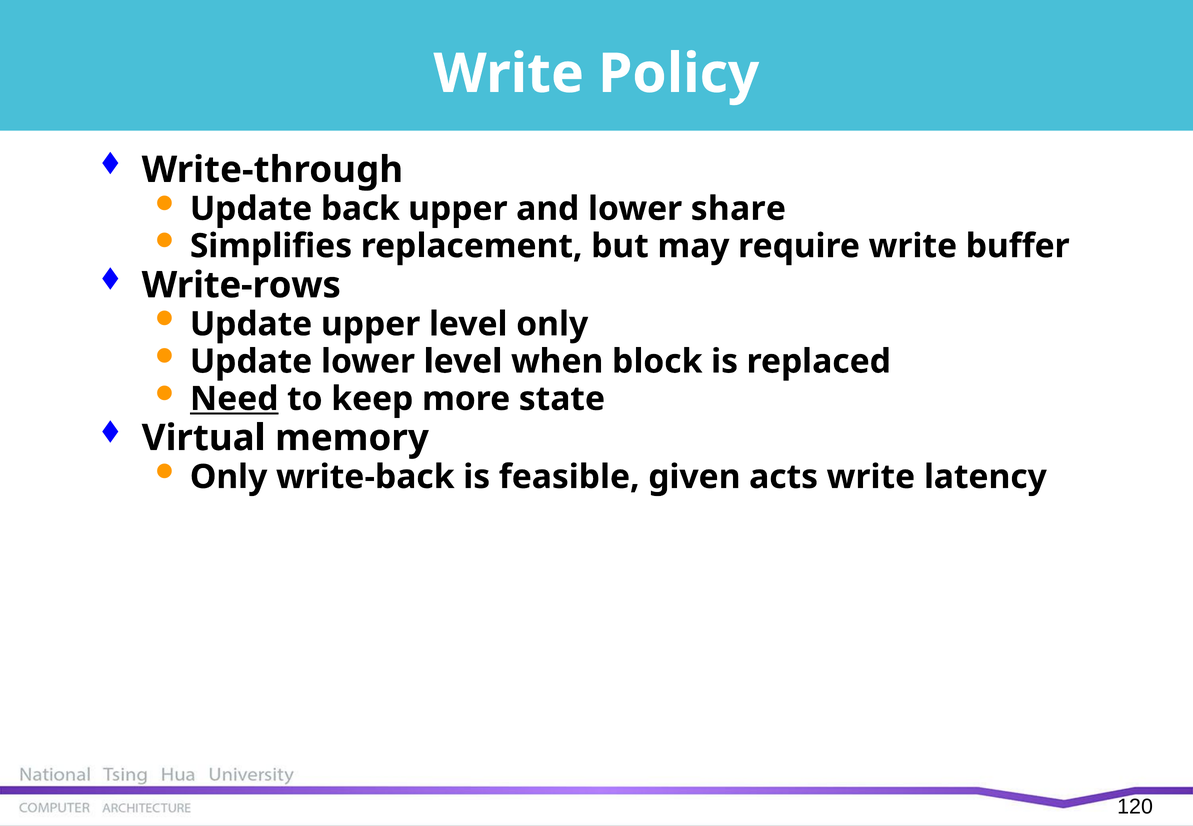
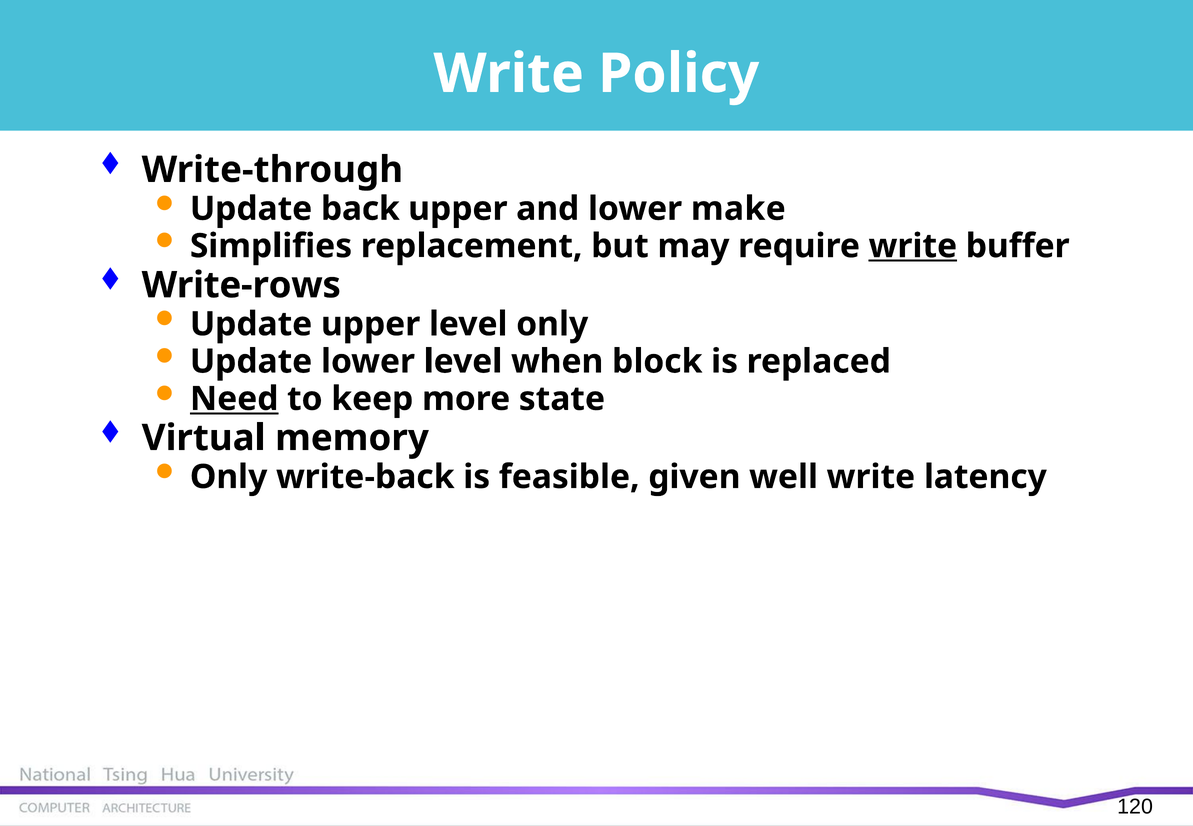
share: share -> make (738, 209)
write underline: none -> present (913, 246)
acts: acts -> well (784, 477)
